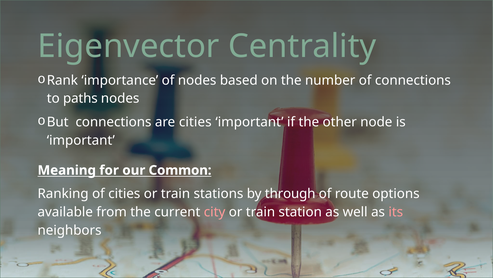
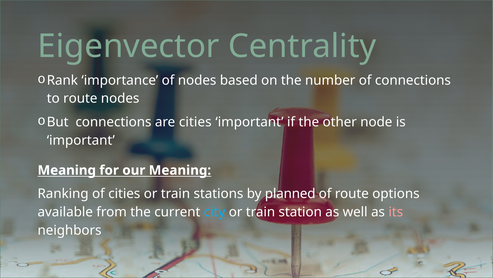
to paths: paths -> route (80, 98)
our Common: Common -> Meaning (180, 170)
through: through -> planned (290, 193)
city colour: pink -> light blue (215, 212)
